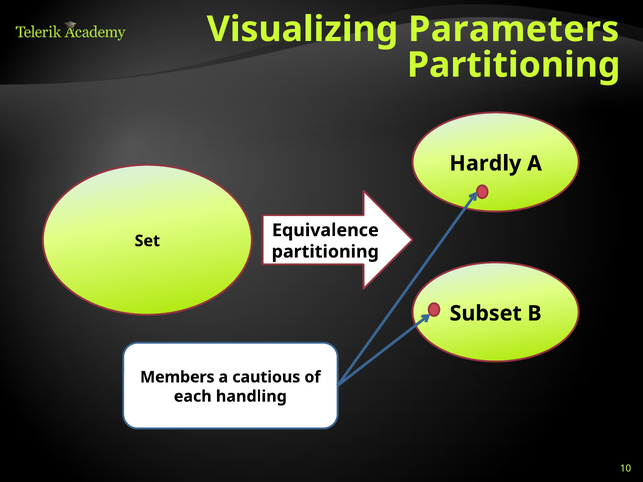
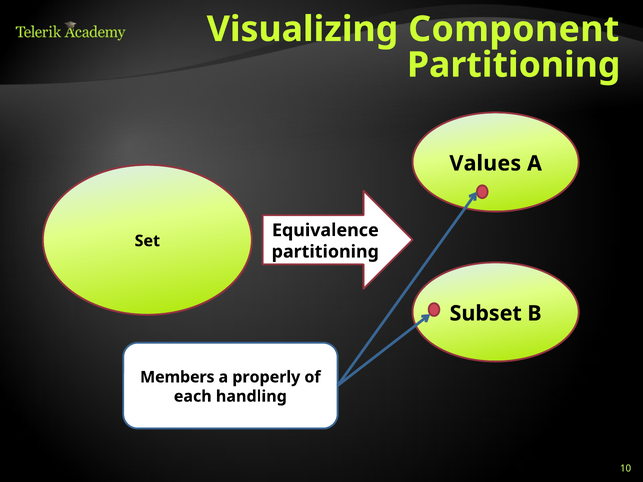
Parameters: Parameters -> Component (514, 29)
Hardly: Hardly -> Values (485, 164)
cautious: cautious -> properly (266, 377)
